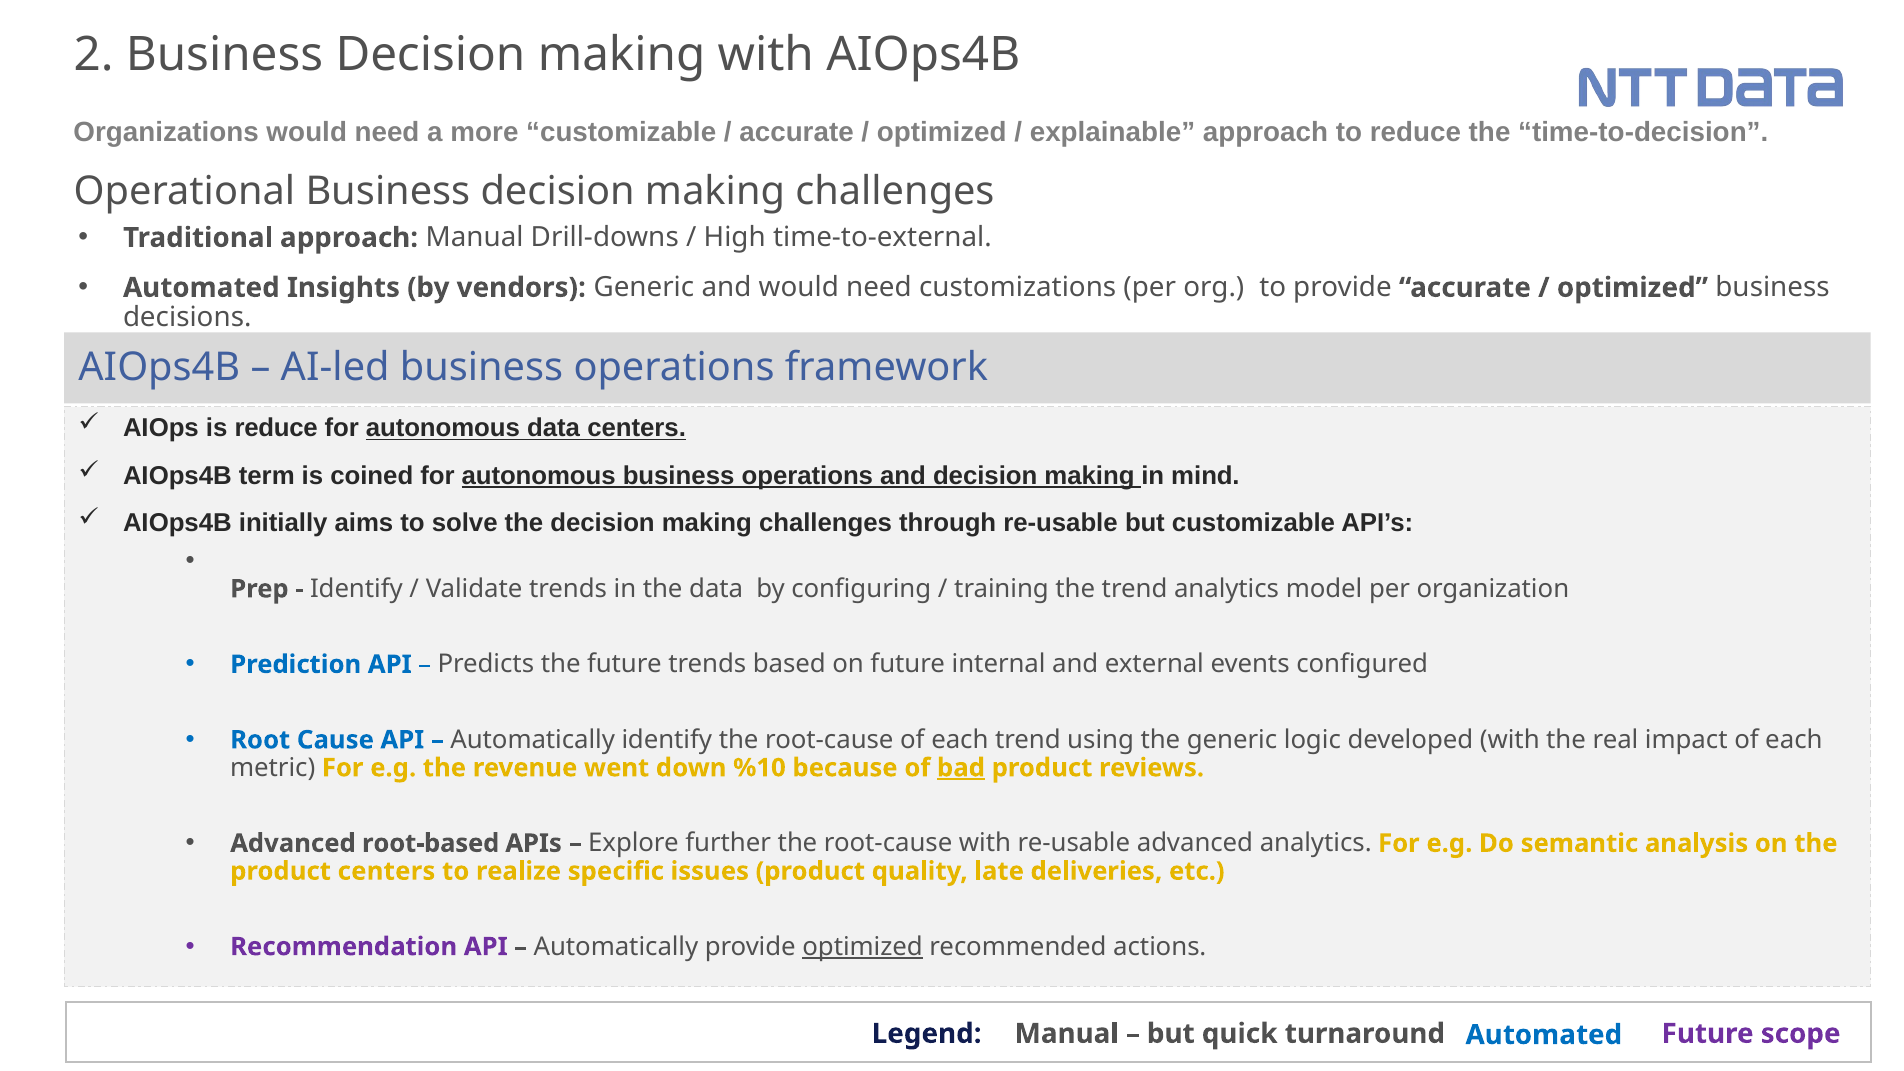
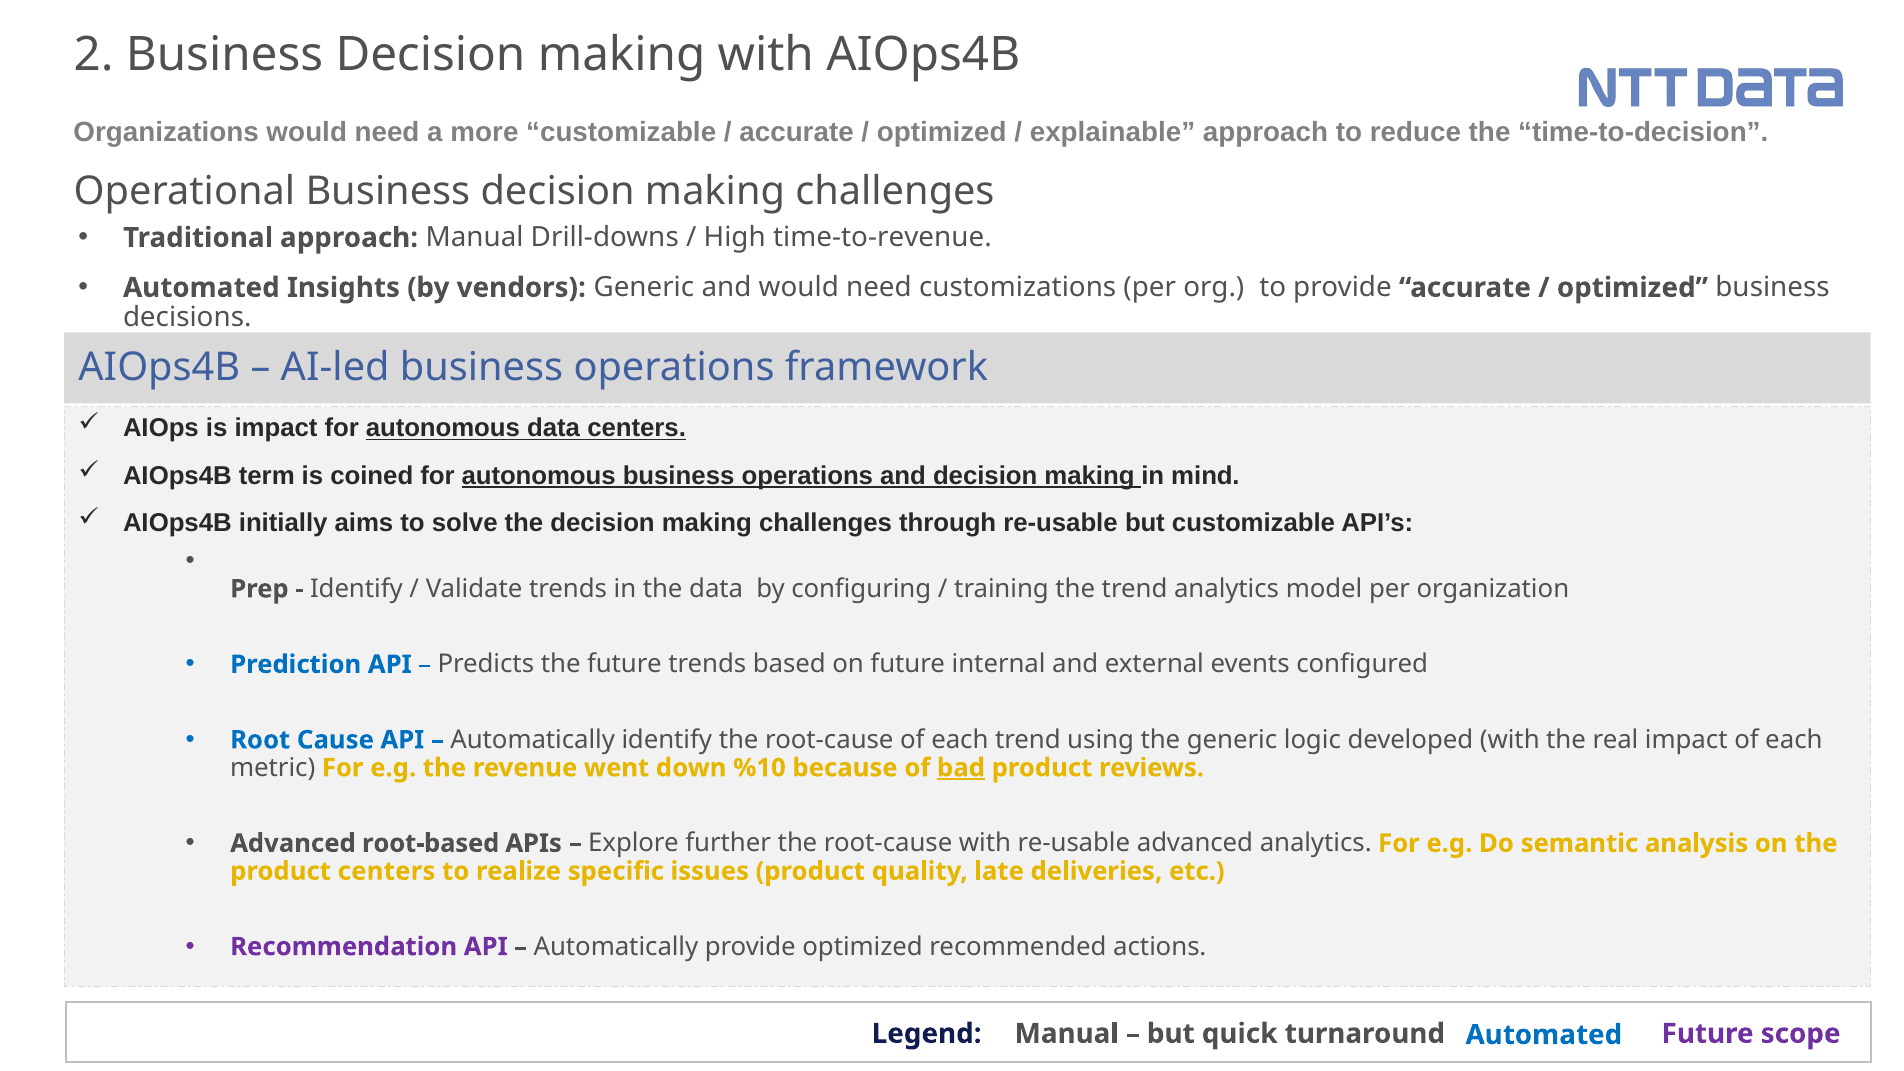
time-to-external: time-to-external -> time-to-revenue (882, 238)
is reduce: reduce -> impact (276, 428)
optimized underline: present -> none (863, 947)
